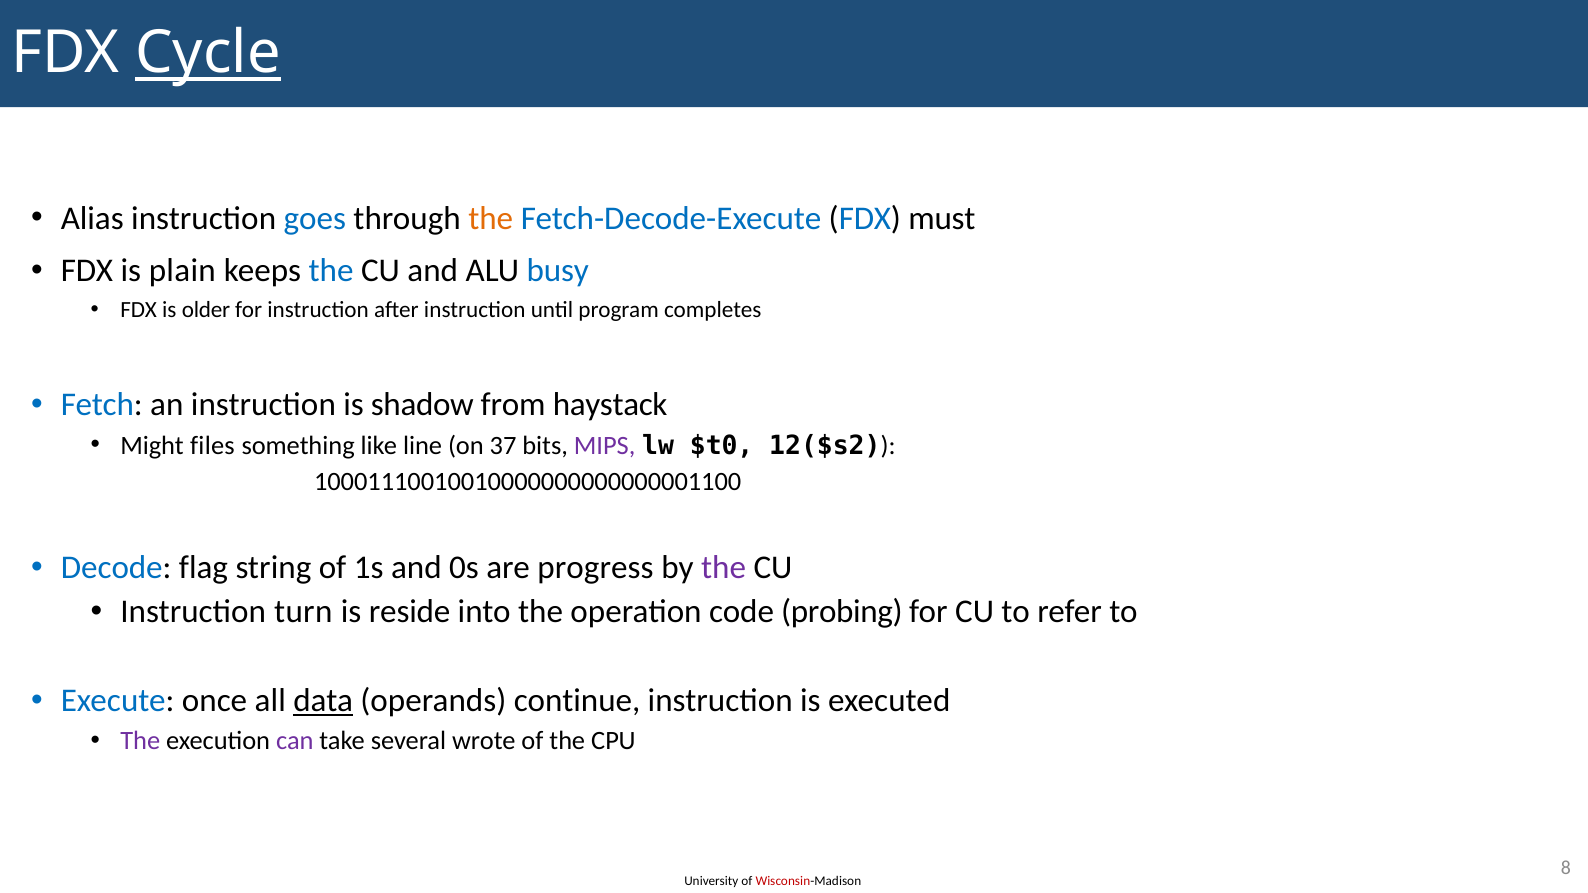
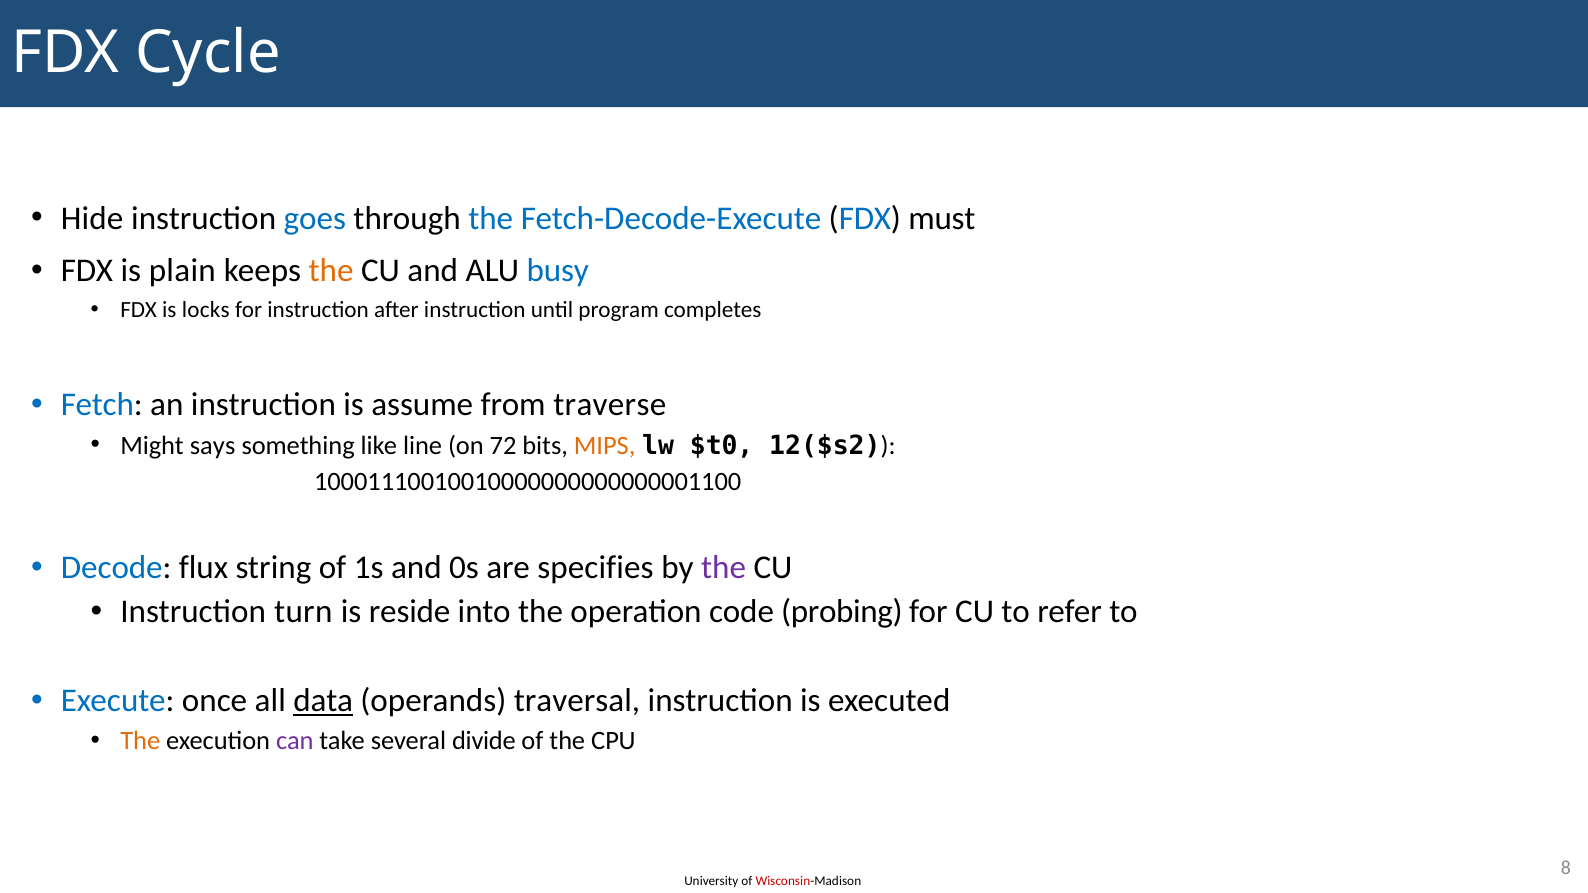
Cycle underline: present -> none (208, 53)
Alias: Alias -> Hide (92, 218)
the colour: orange -> blue (491, 218)
the colour: blue -> orange (331, 271)
older: older -> locks (206, 309)
shadow: shadow -> assume (422, 405)
haystack: haystack -> traverse (610, 405)
files: files -> says (213, 445)
37: 37 -> 72 (503, 445)
MIPS colour: purple -> orange (605, 445)
flag: flag -> flux (204, 568)
progress: progress -> specifies (596, 568)
continue: continue -> traversal (577, 701)
The colour: purple -> orange (140, 741)
wrote: wrote -> divide (484, 741)
